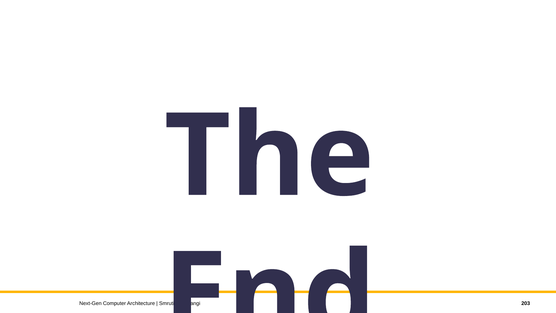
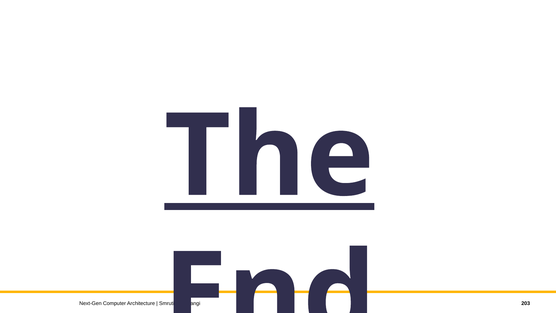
The underline: none -> present (269, 157)
